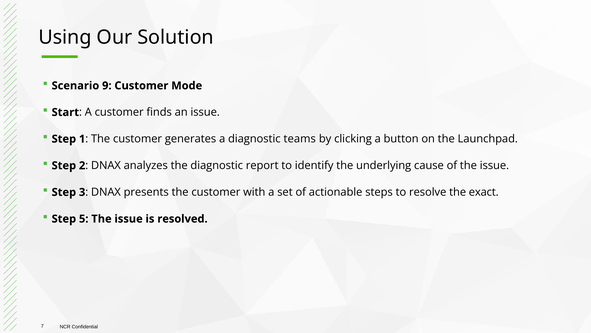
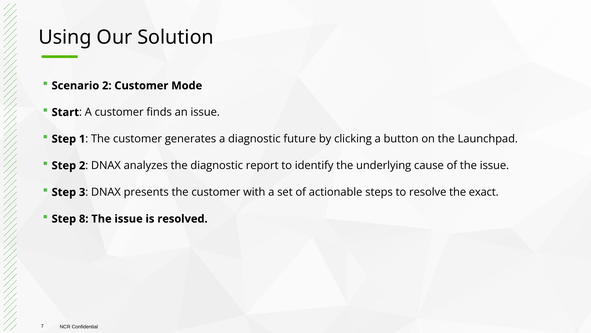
Scenario 9: 9 -> 2 (107, 86)
teams: teams -> future (300, 139)
5: 5 -> 8 (84, 219)
